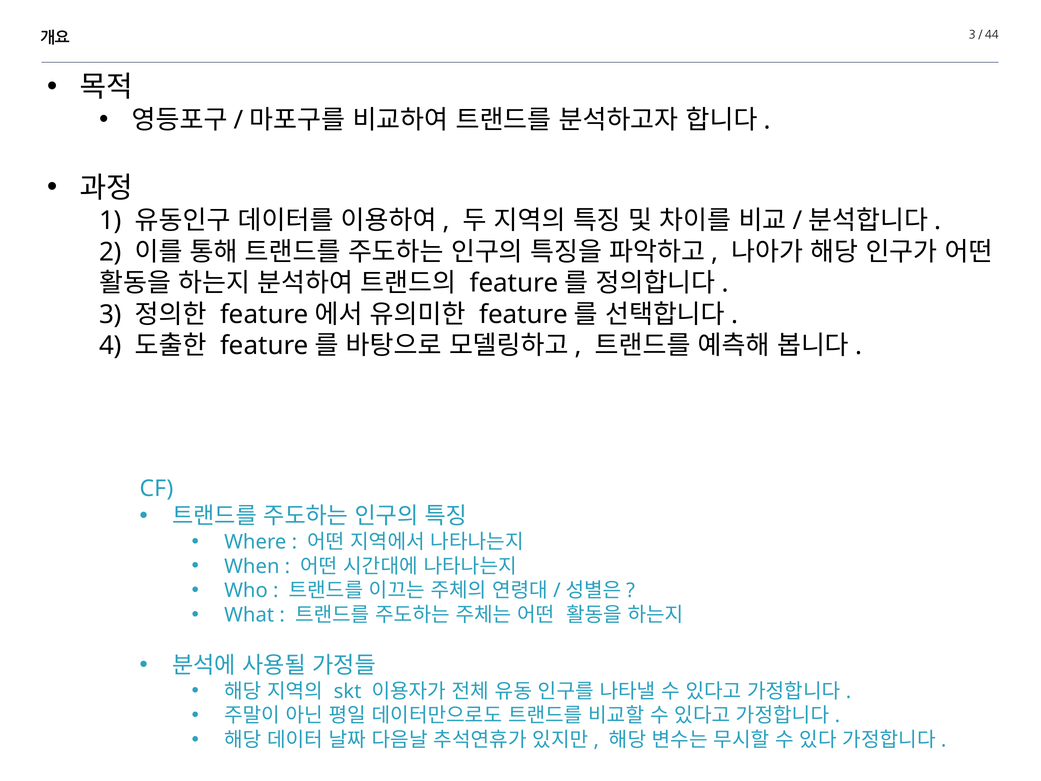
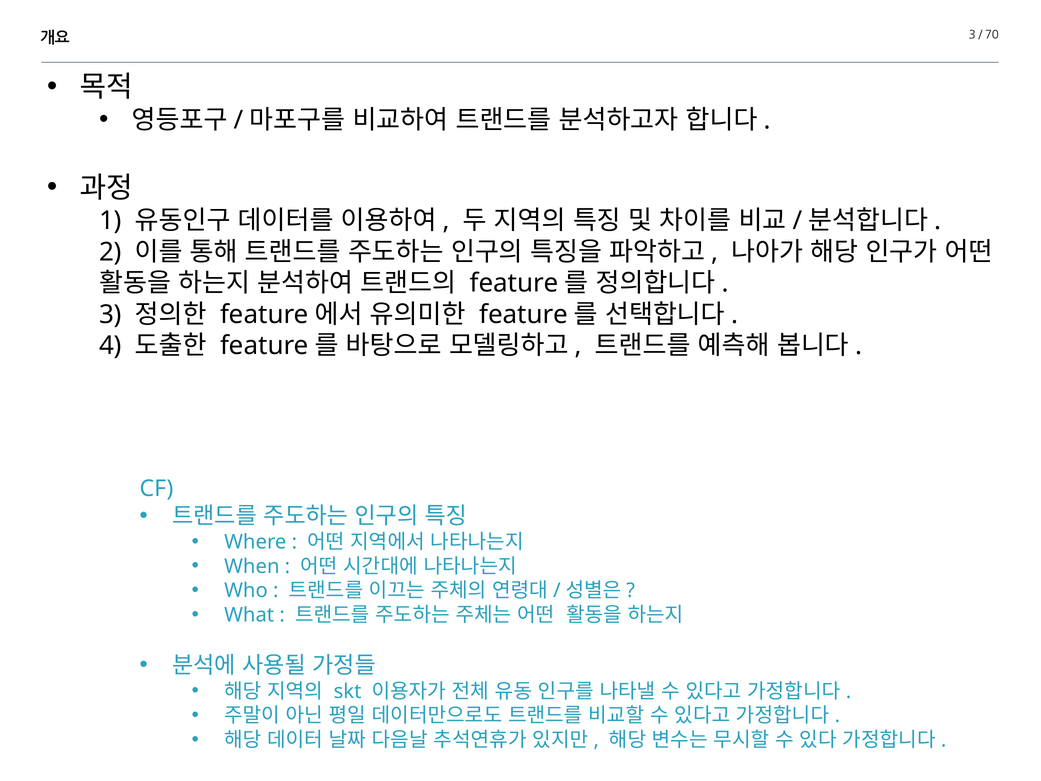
44: 44 -> 70 (992, 35)
